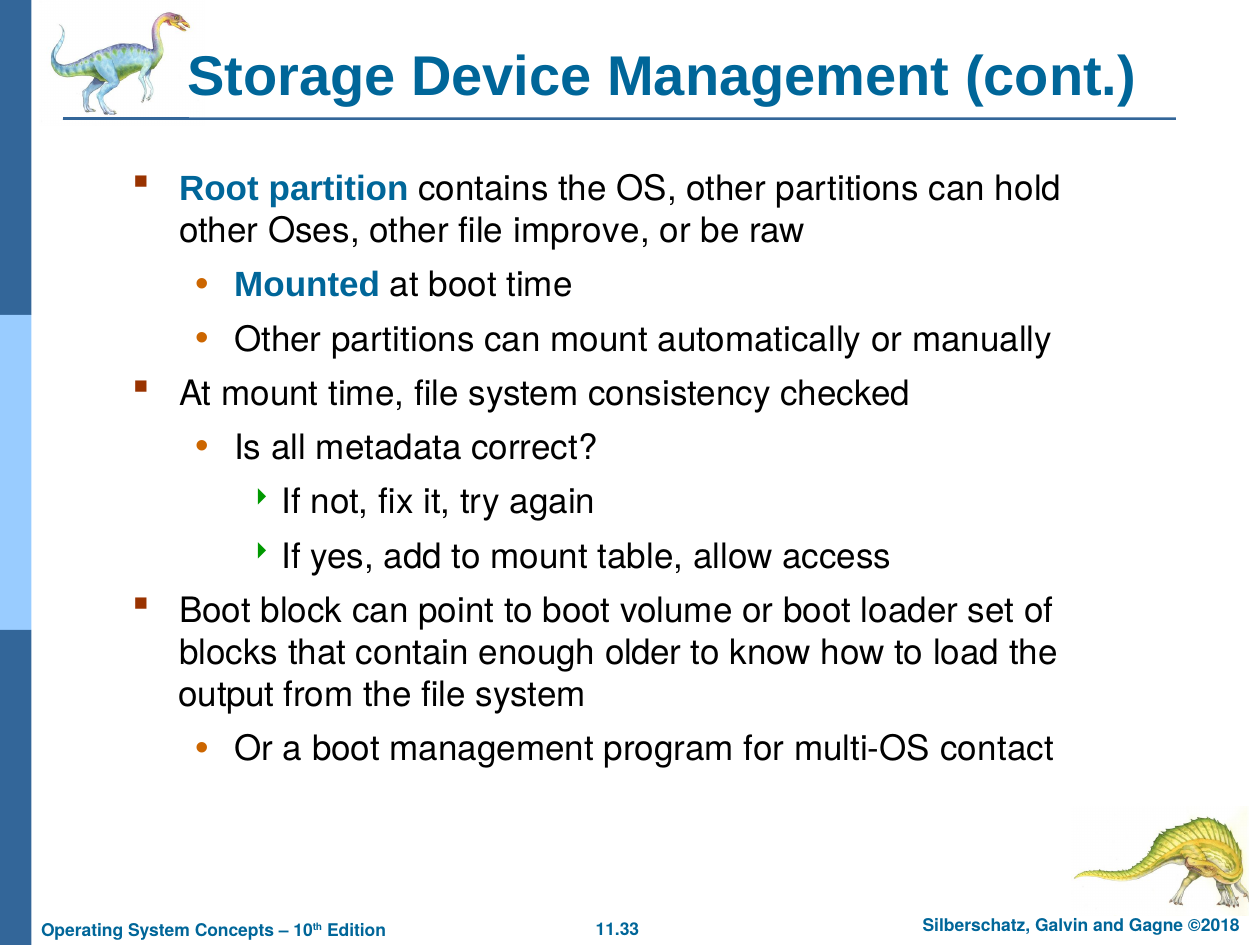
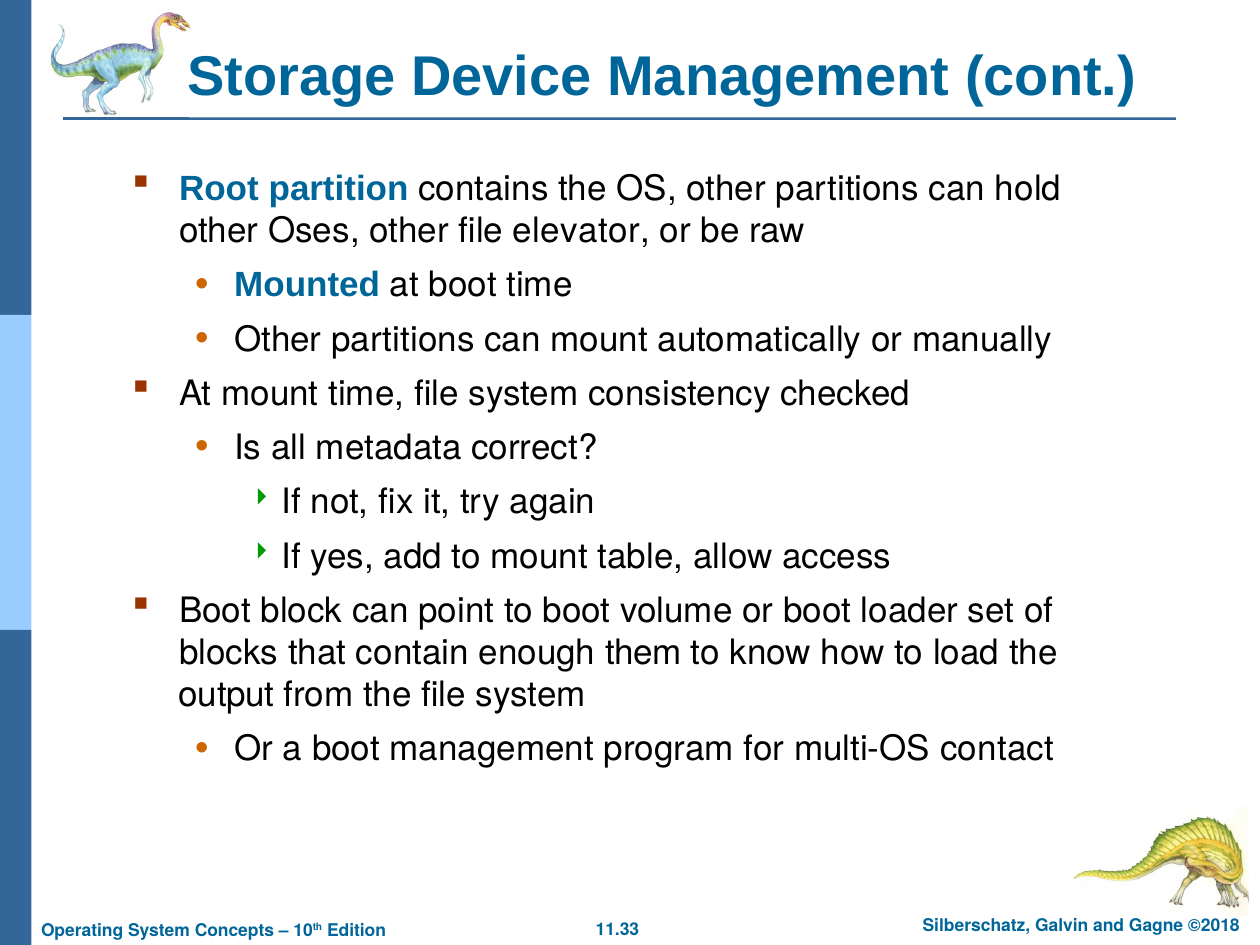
improve: improve -> elevator (581, 231)
older: older -> them (643, 653)
